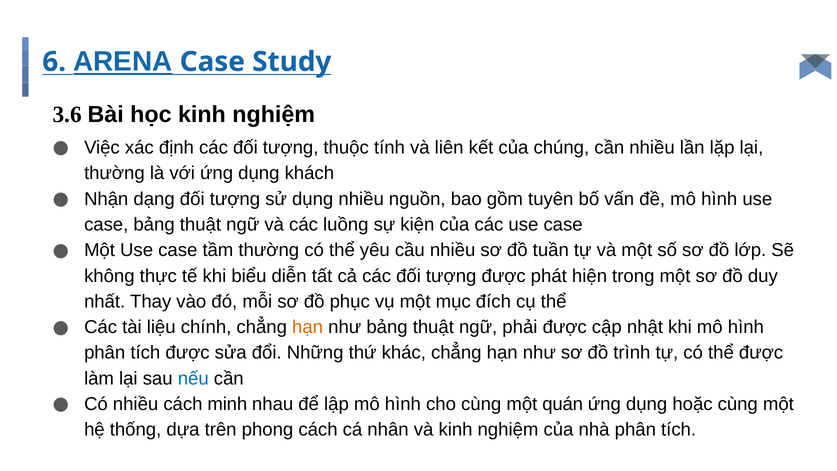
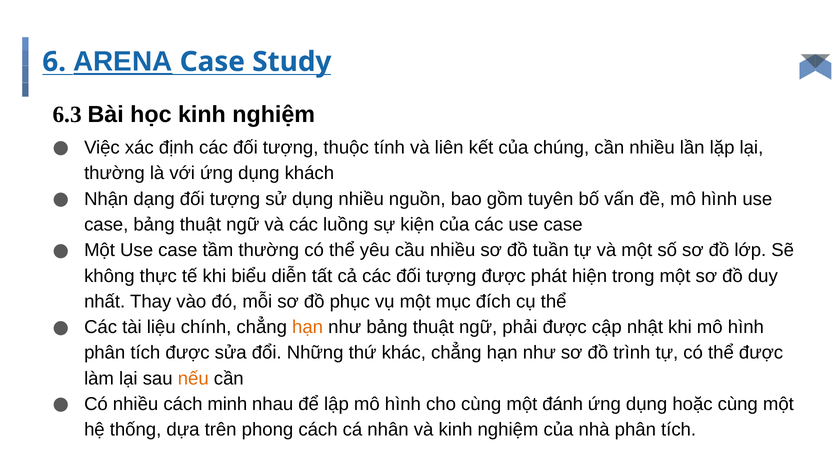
3.6: 3.6 -> 6.3 (67, 114)
nếu colour: blue -> orange (193, 378)
quán: quán -> đánh (563, 404)
